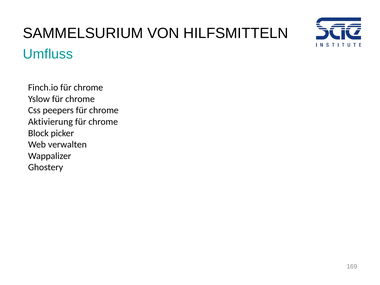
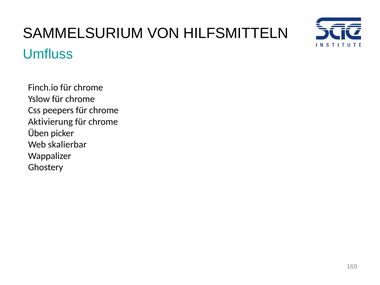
Block: Block -> Üben (38, 133)
verwalten: verwalten -> skalierbar (67, 145)
